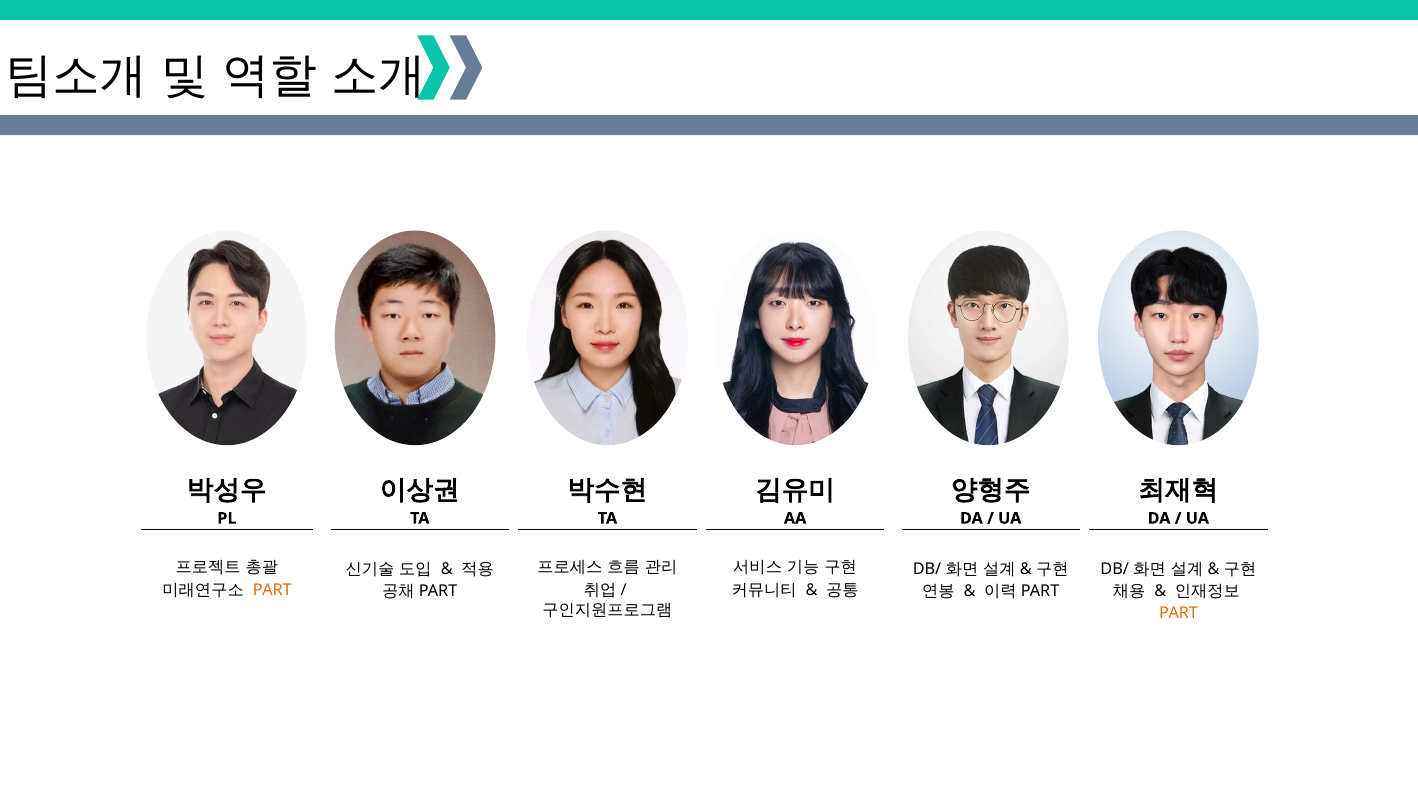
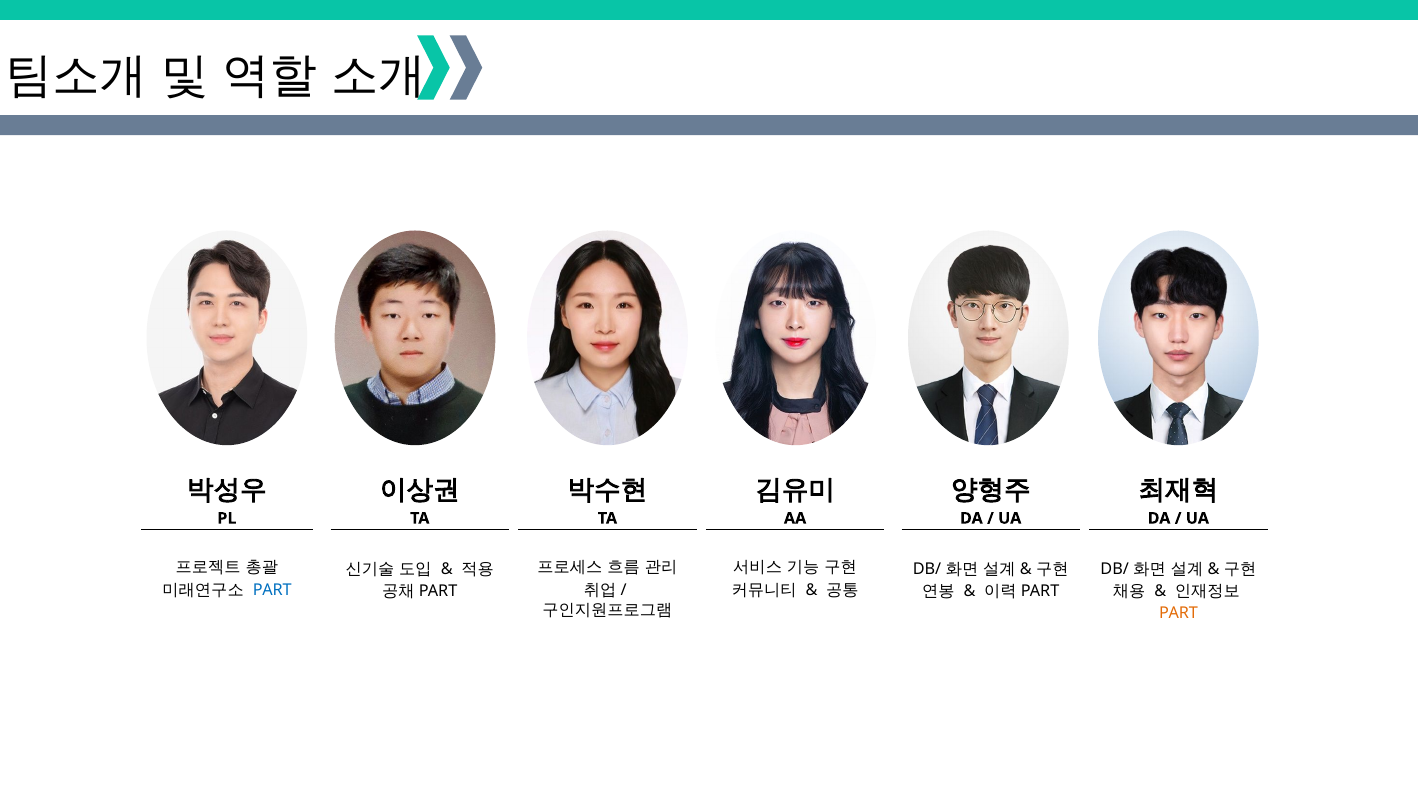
PART colour: orange -> blue (272, 589)
